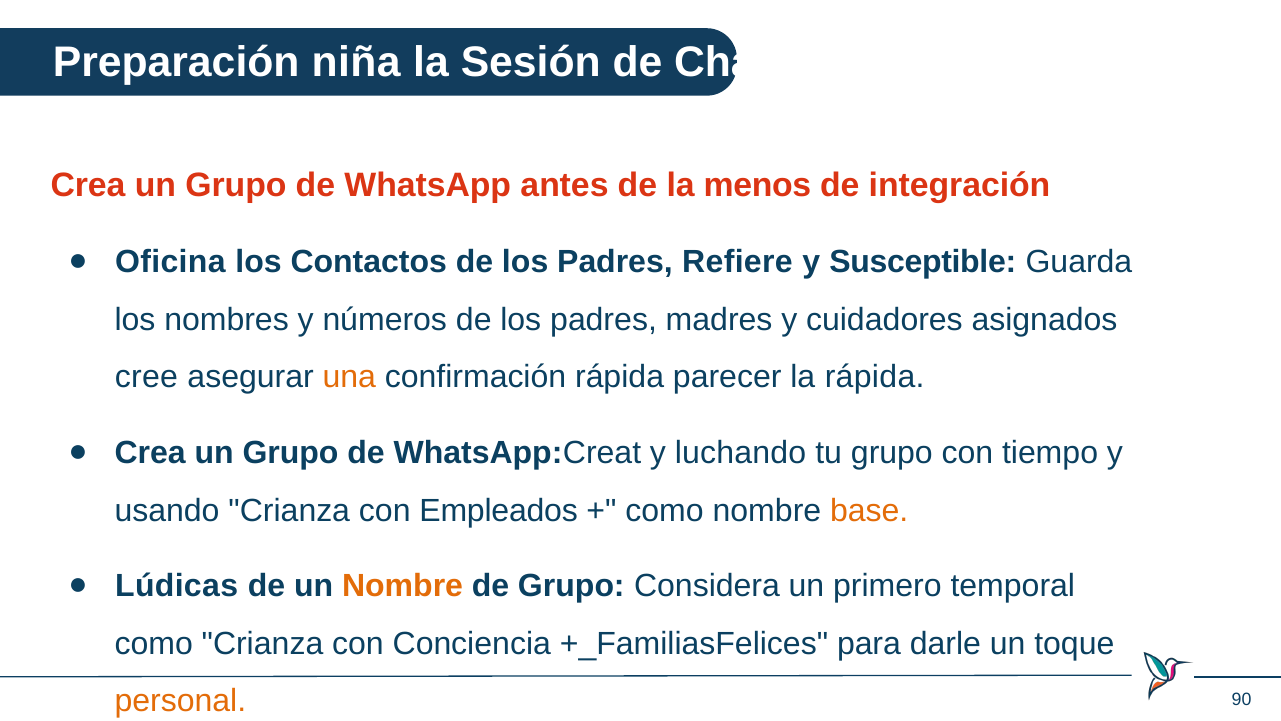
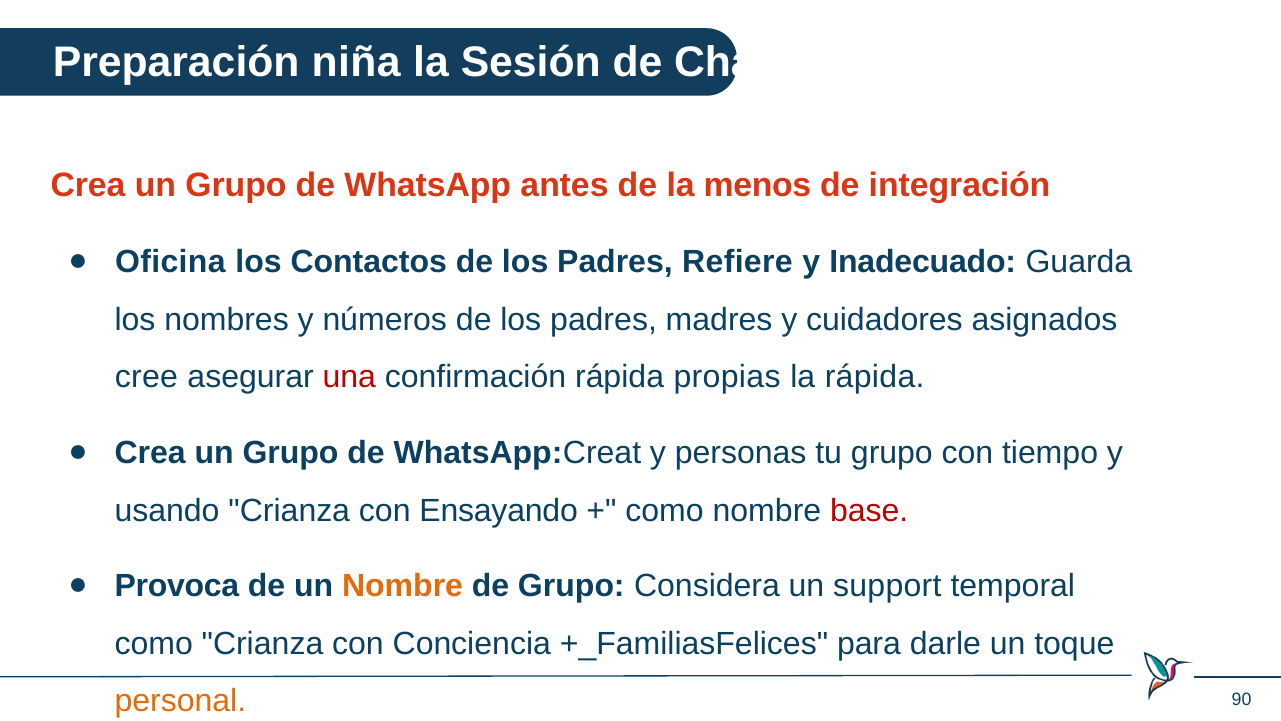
Susceptible: Susceptible -> Inadecuado (923, 262)
una colour: orange -> red (349, 377)
parecer: parecer -> propias (727, 377)
luchando: luchando -> personas (741, 453)
Empleados: Empleados -> Ensayando (499, 510)
base colour: orange -> red (869, 510)
Lúdicas: Lúdicas -> Provoca (177, 586)
primero: primero -> support (887, 586)
